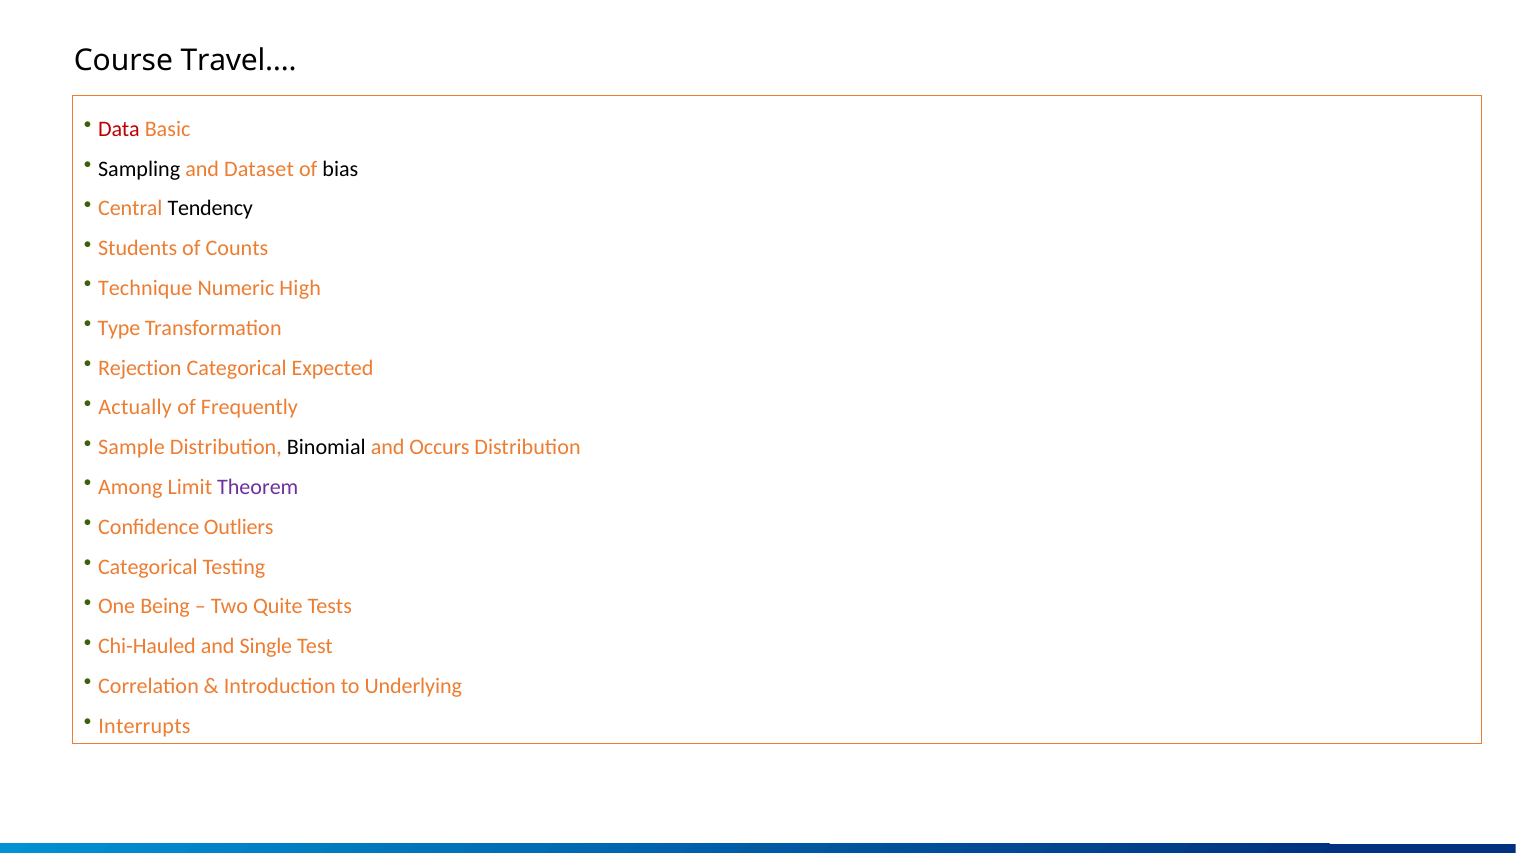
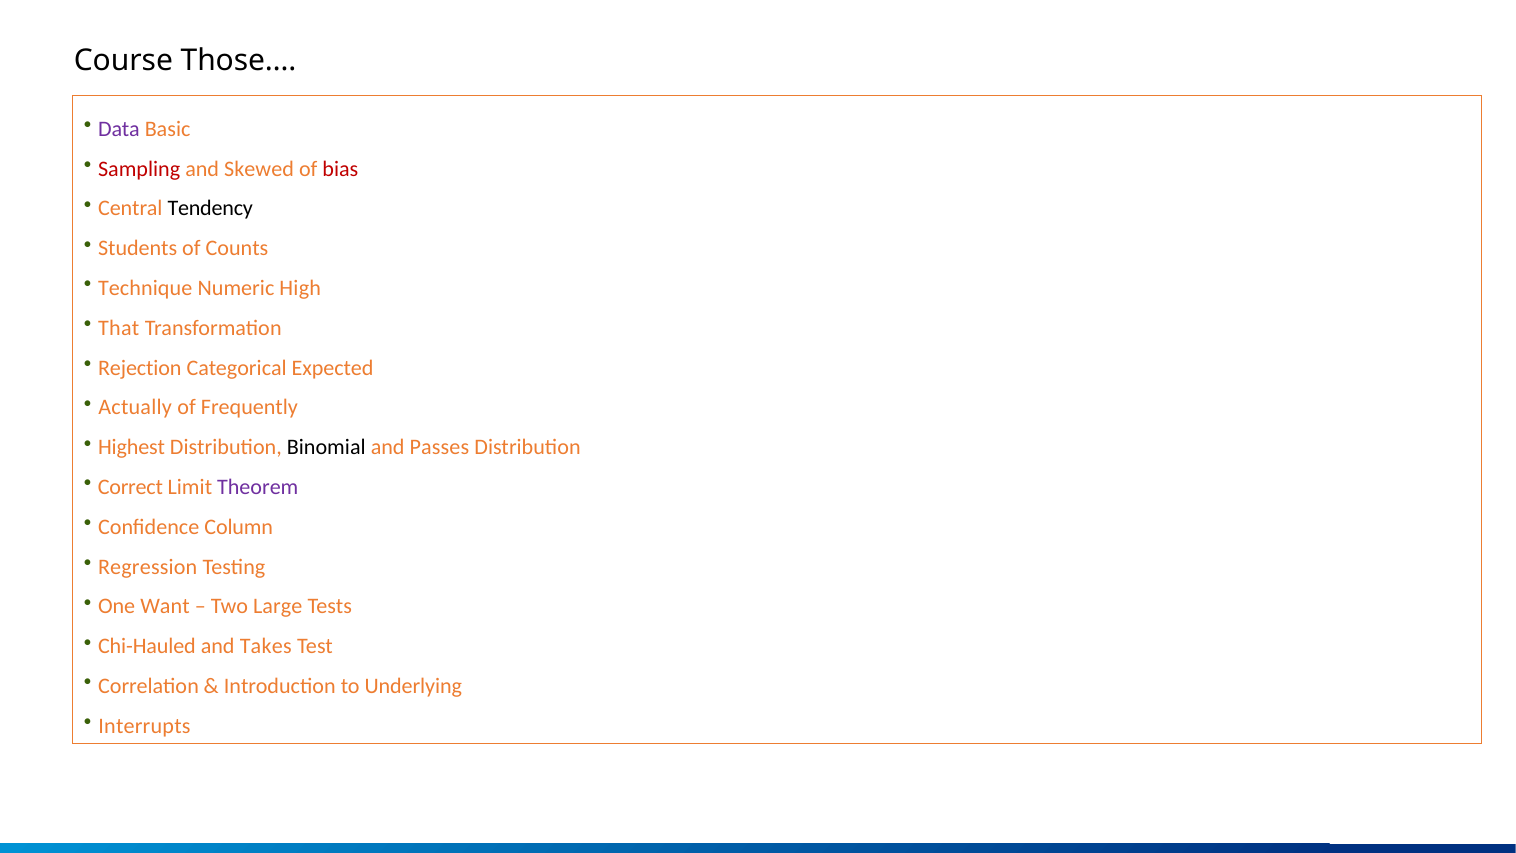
Travel…: Travel… -> Those… (239, 60)
Data colour: red -> purple (119, 129)
Sampling colour: black -> red (139, 169)
Dataset: Dataset -> Skewed (259, 169)
bias colour: black -> red (340, 169)
Type: Type -> That (119, 328)
Sample: Sample -> Highest (132, 447)
Occurs: Occurs -> Passes (439, 447)
Among: Among -> Correct (130, 487)
Outliers: Outliers -> Column (239, 527)
Categorical: Categorical -> Regression (148, 567)
Being: Being -> Want (165, 606)
Quite: Quite -> Large (278, 606)
Single: Single -> Takes (266, 646)
